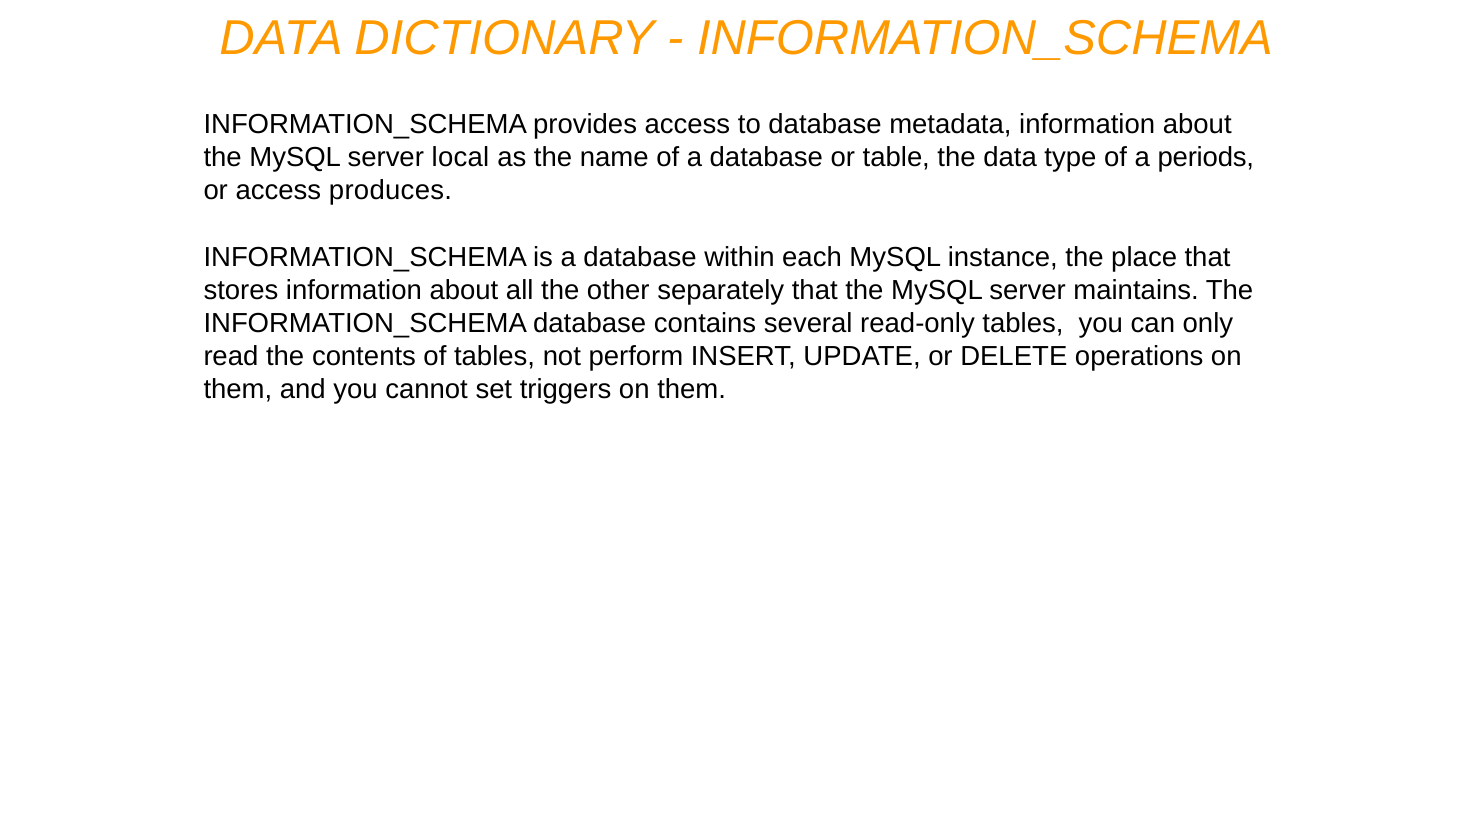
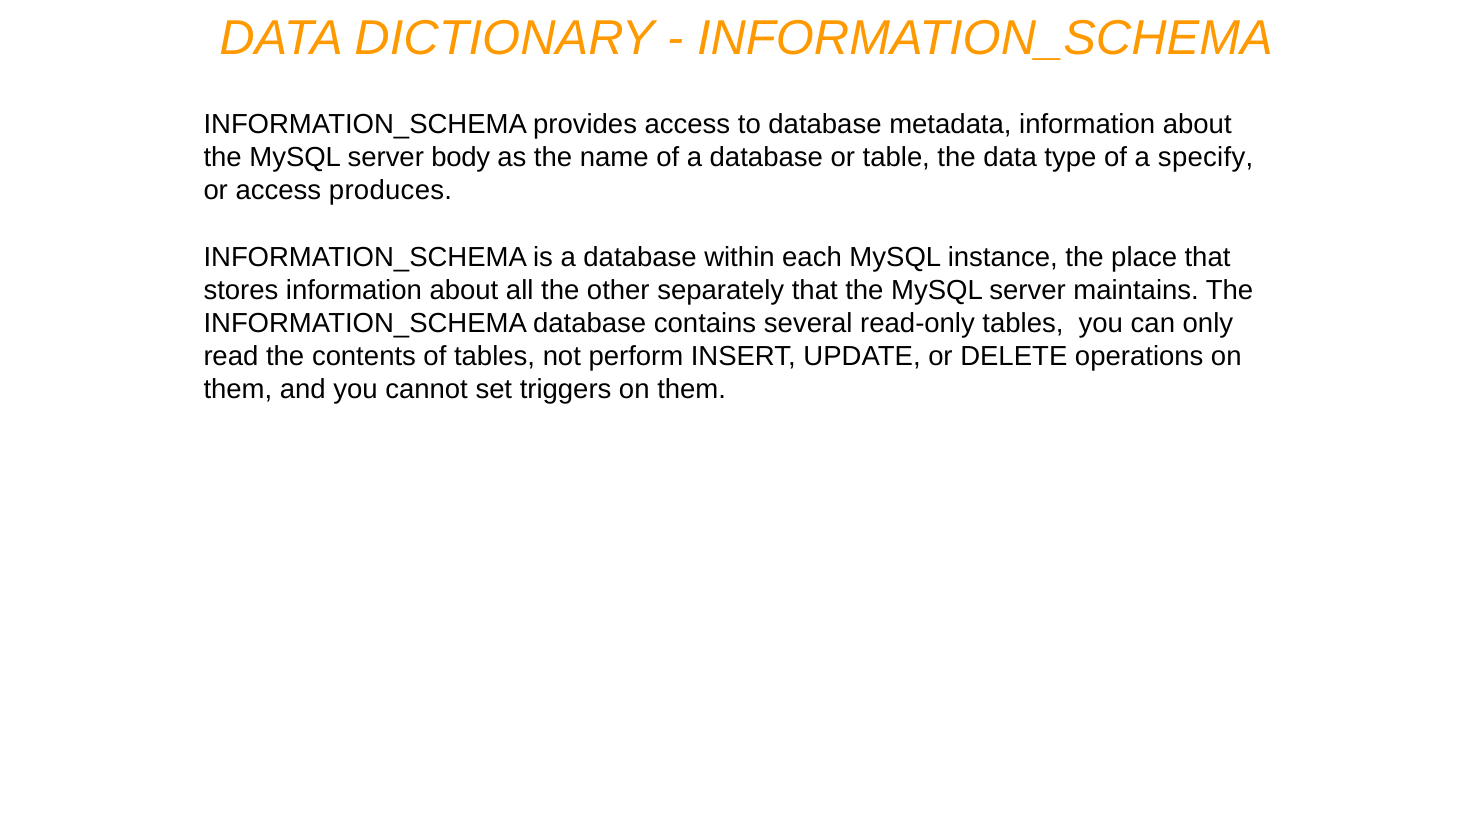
local: local -> body (461, 158)
periods: periods -> specify (1206, 158)
